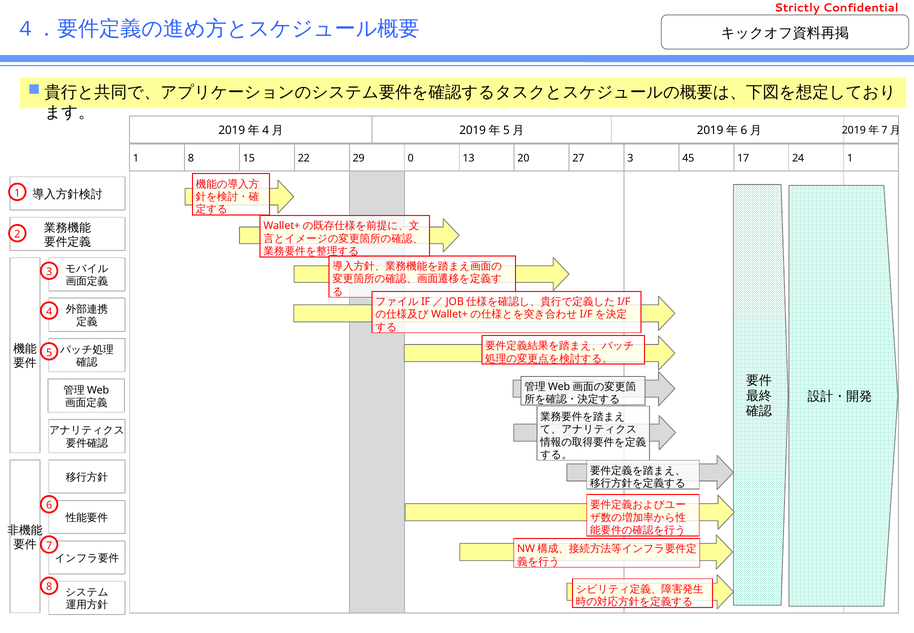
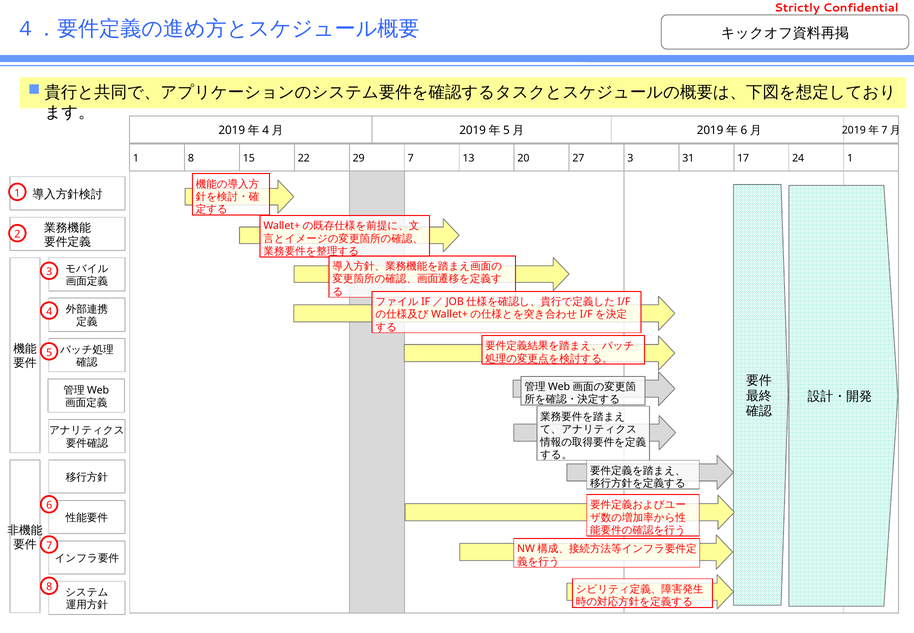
29 0: 0 -> 7 (411, 158)
45: 45 -> 31 (688, 158)
